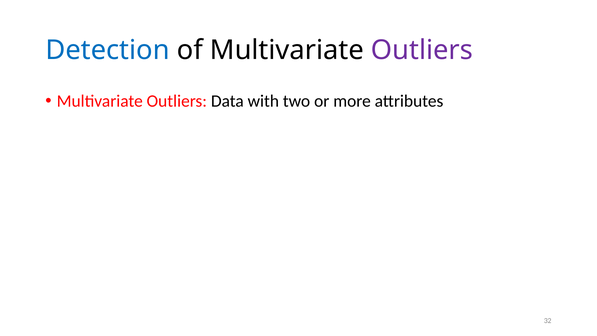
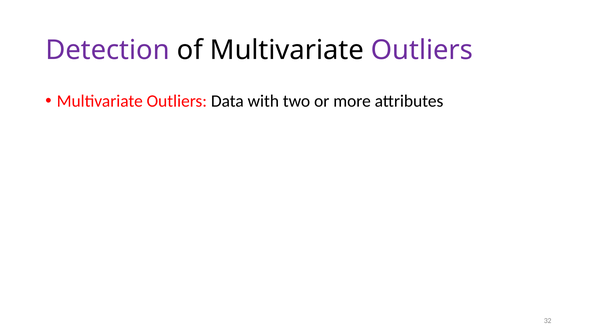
Detection colour: blue -> purple (108, 50)
